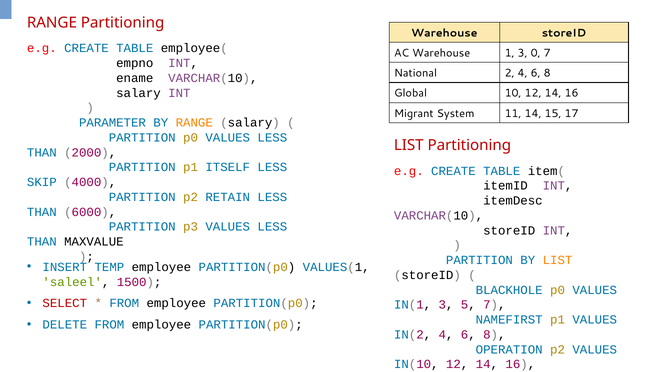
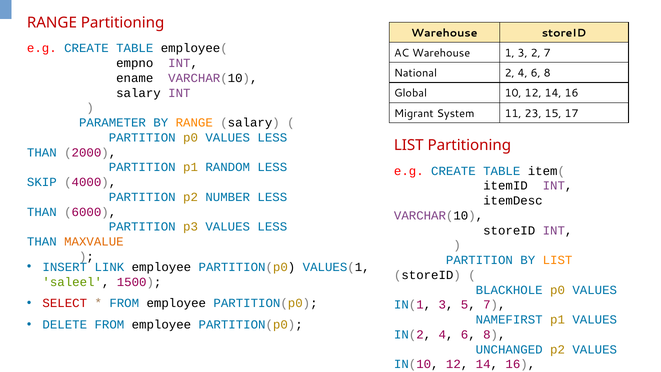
3 0: 0 -> 2 (536, 53)
11 14: 14 -> 23 (533, 113)
ITSELF: ITSELF -> RANDOM (228, 167)
RETAIN: RETAIN -> NUMBER (228, 197)
MAXVALUE colour: black -> orange (94, 242)
TEMP: TEMP -> LINK (109, 267)
OPERATION: OPERATION -> UNCHANGED (509, 349)
